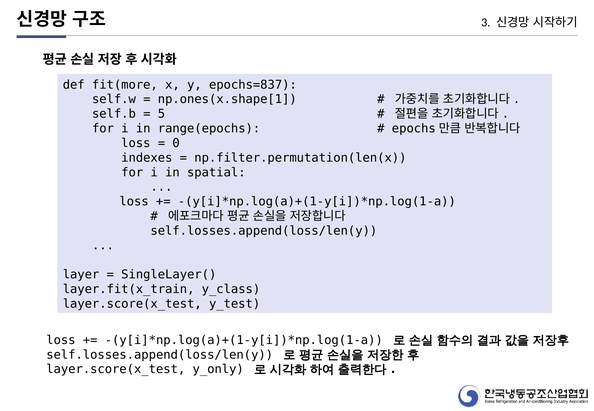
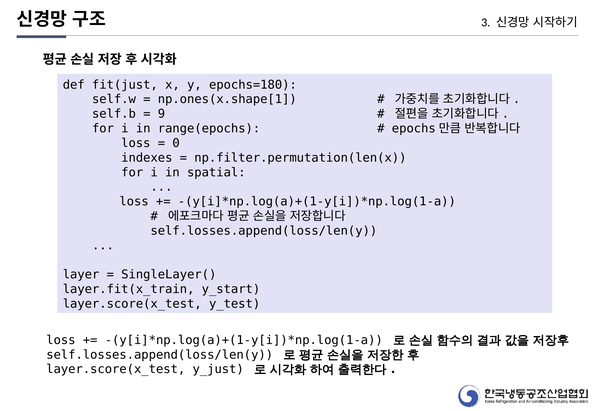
fit(more: fit(more -> fit(just (125, 85)
epochs=837: epochs=837 -> epochs=180 (253, 85)
5: 5 -> 9 (161, 114)
y_class: y_class -> y_start (231, 289)
y_only: y_only -> y_just (218, 369)
